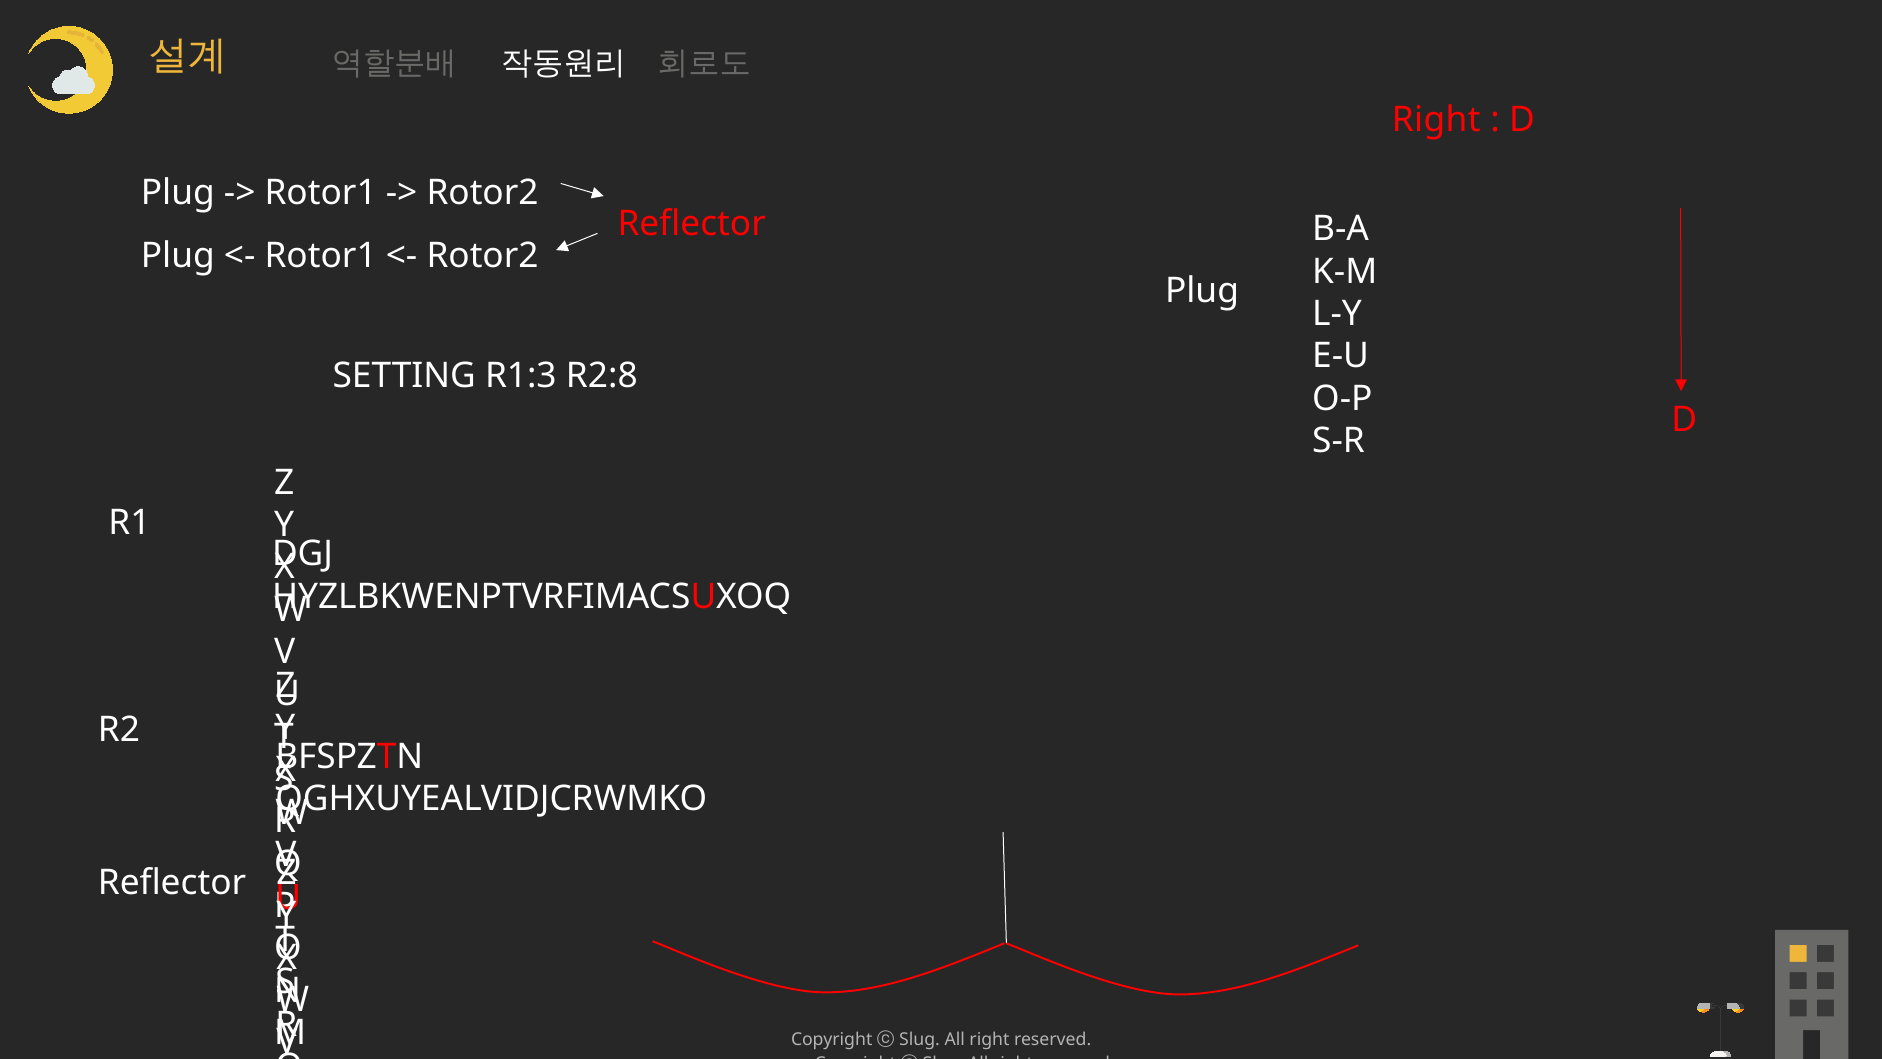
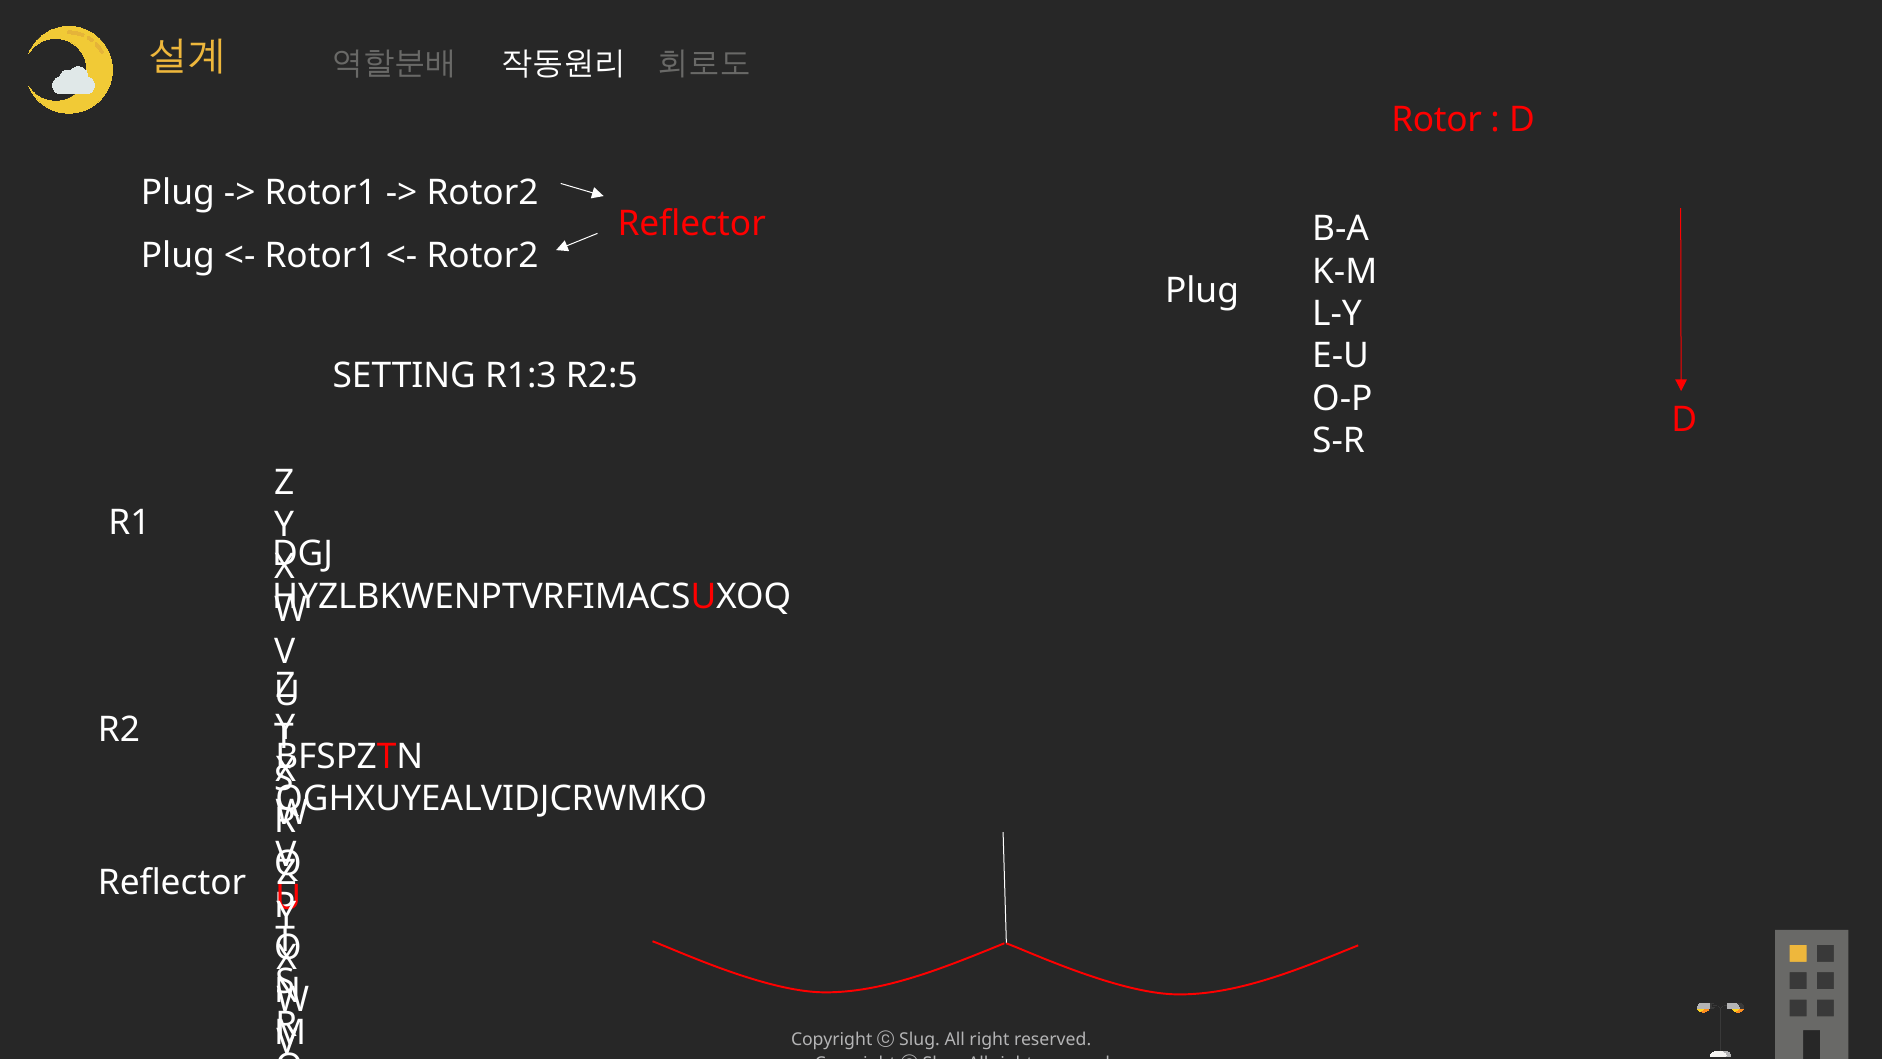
Right: Right -> Rotor (1437, 119)
R2:8: R2:8 -> R2:5 (602, 375)
